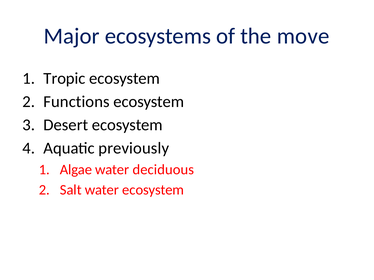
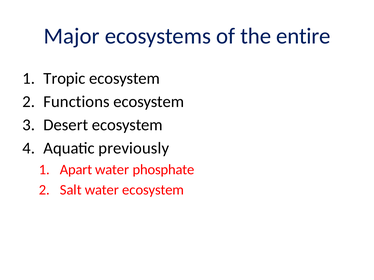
move: move -> entire (303, 36)
Algae: Algae -> Apart (76, 170)
deciduous: deciduous -> phosphate (163, 170)
